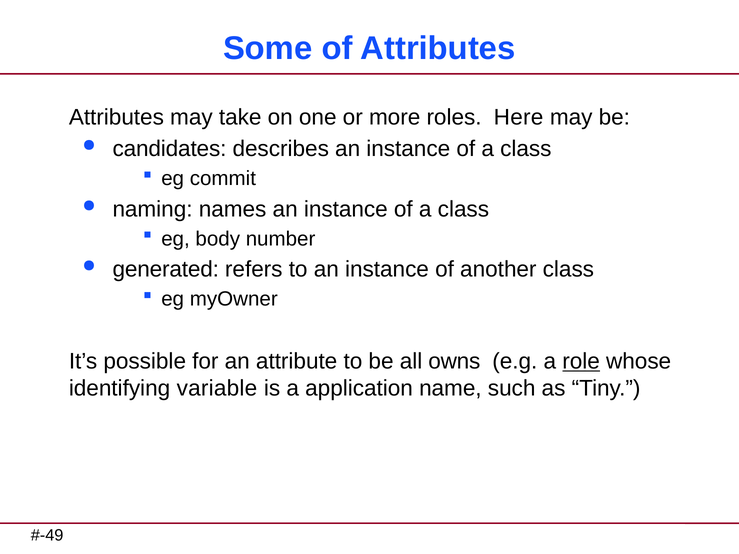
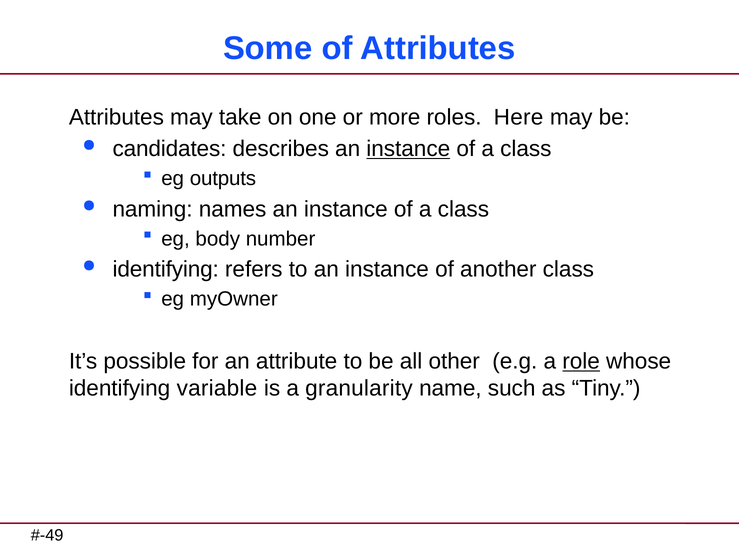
instance underline: none -> present (408, 149)
commit: commit -> outputs (223, 179)
generated: generated -> identifying (166, 270)
owns: owns -> other (454, 361)
application: application -> granularity (359, 389)
